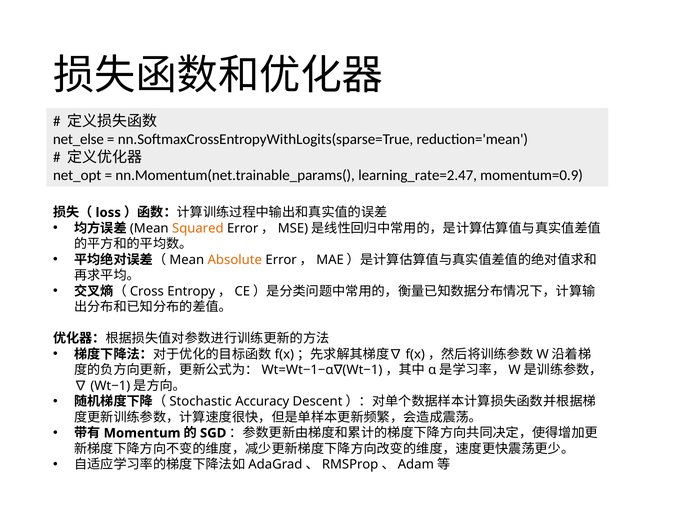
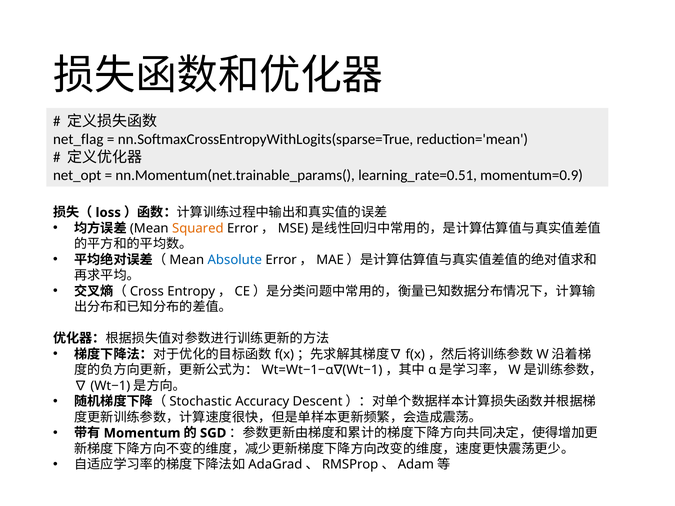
net_else: net_else -> net_flag (78, 139)
learning_rate=2.47: learning_rate=2.47 -> learning_rate=0.51 (418, 175)
Absolute colour: orange -> blue (235, 260)
